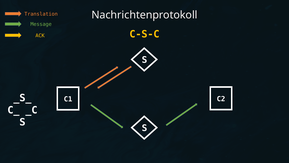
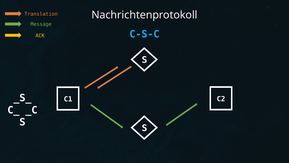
C-S-C colour: yellow -> light blue (144, 34)
